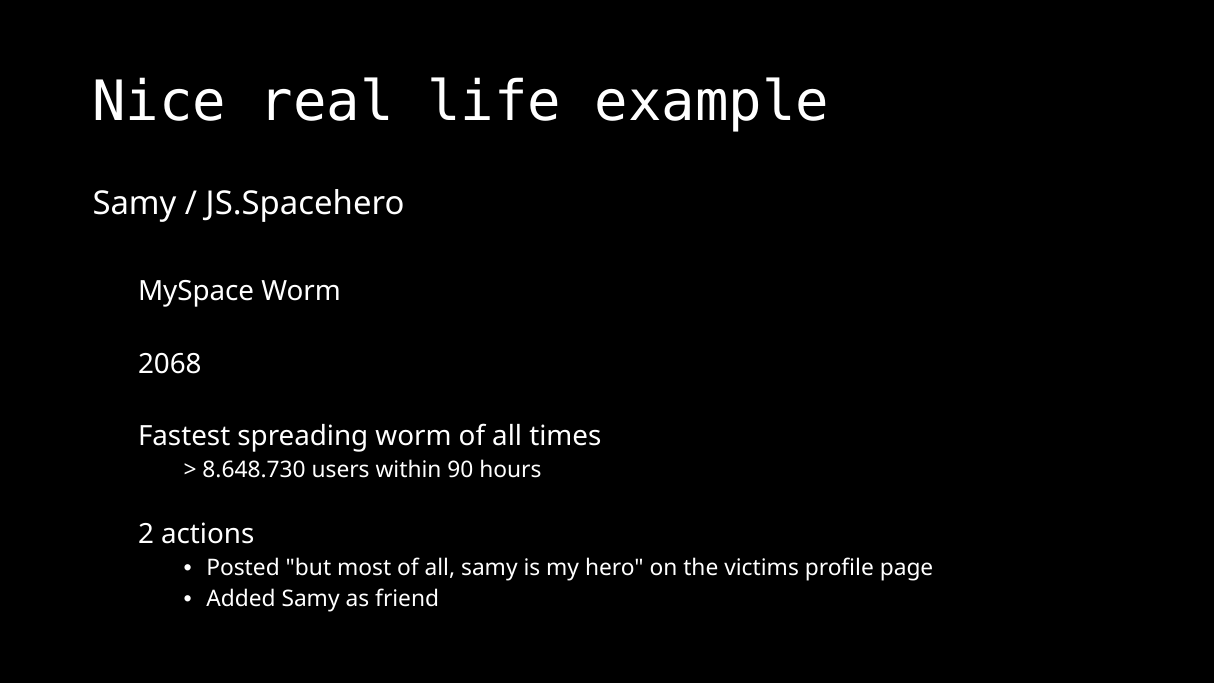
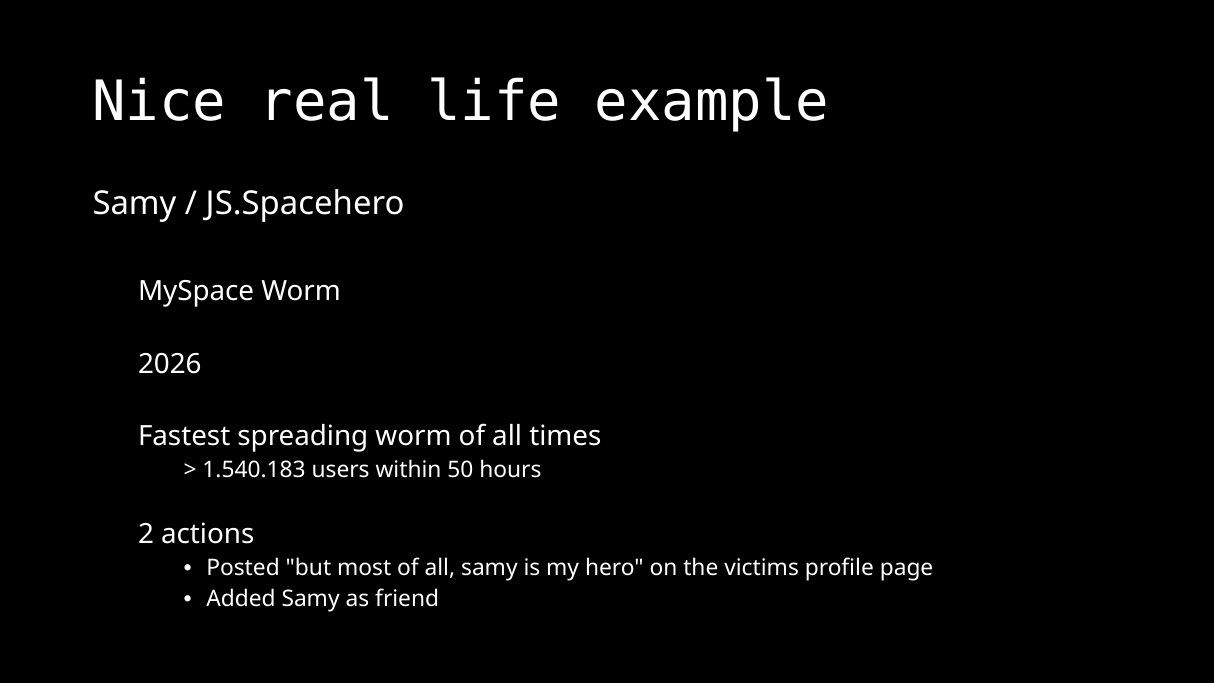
2068: 2068 -> 2026 (170, 364)
8.648.730: 8.648.730 -> 1.540.183 (254, 470)
90: 90 -> 50 (460, 470)
